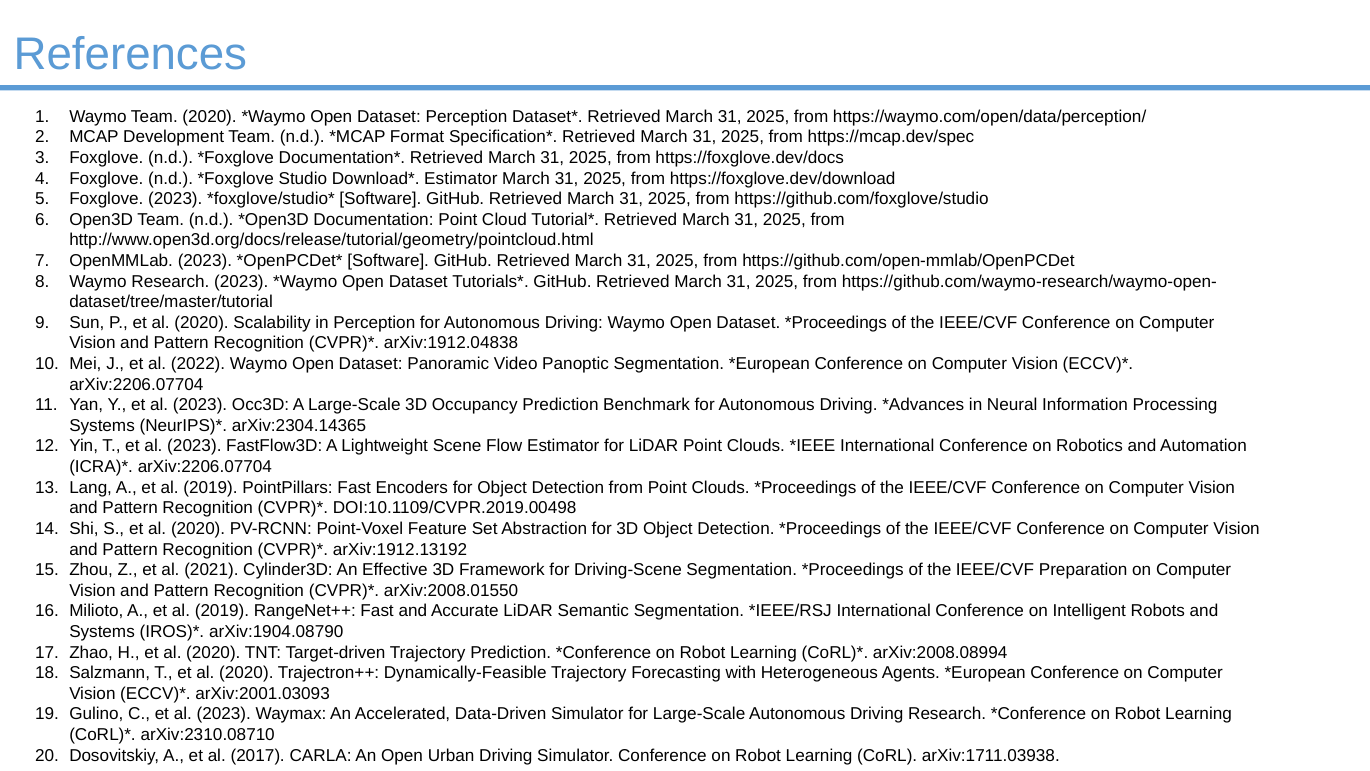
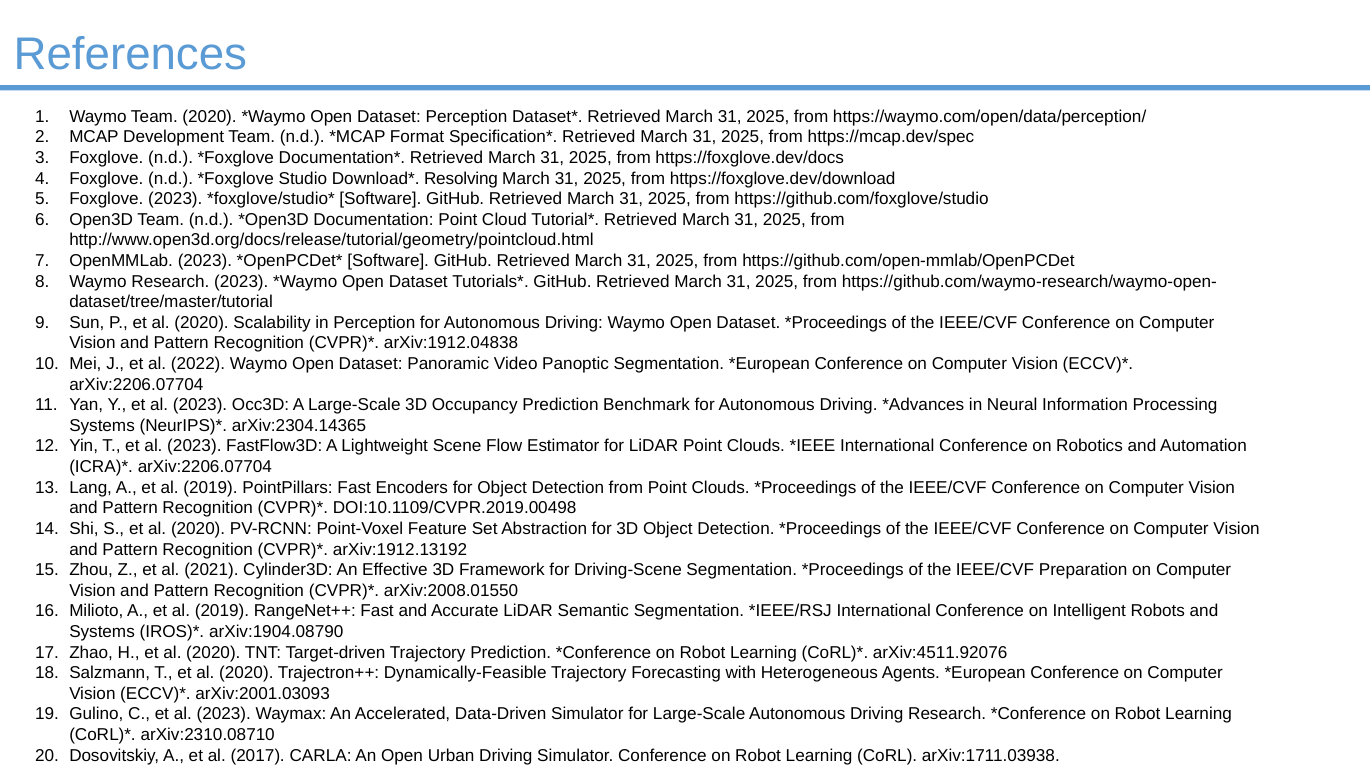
Estimator: Estimator -> Resolving (461, 178)
arXiv:2008.08994: arXiv:2008.08994 -> arXiv:4511.92076 (940, 652)
